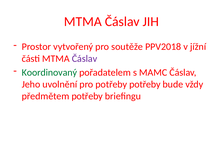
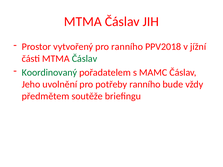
pro soutěže: soutěže -> ranního (127, 47)
Čáslav colour: purple -> green (85, 59)
potřeby potřeby: potřeby -> ranního (145, 84)
předmětem potřeby: potřeby -> soutěže (87, 96)
